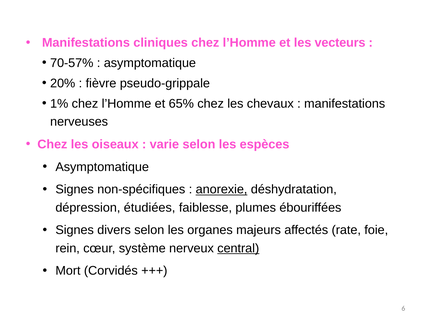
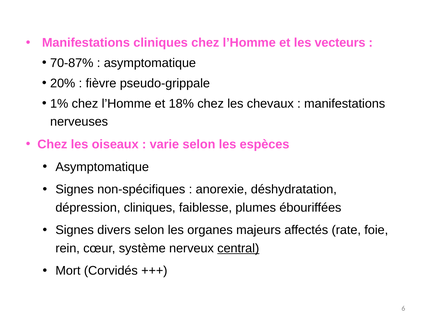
70-57%: 70-57% -> 70-87% (72, 63)
65%: 65% -> 18% (181, 104)
anorexie underline: present -> none (222, 190)
dépression étudiées: étudiées -> cliniques (150, 208)
